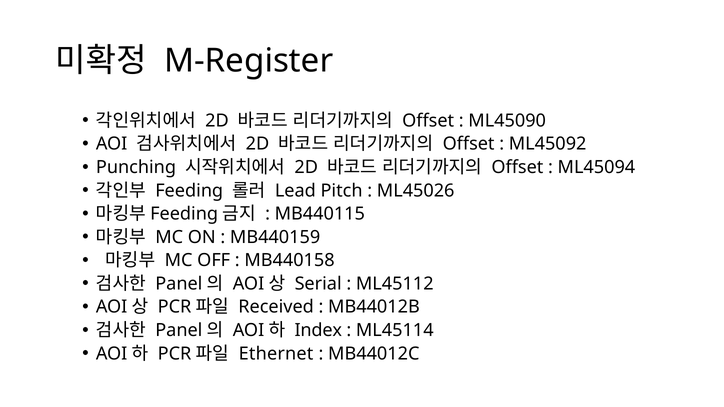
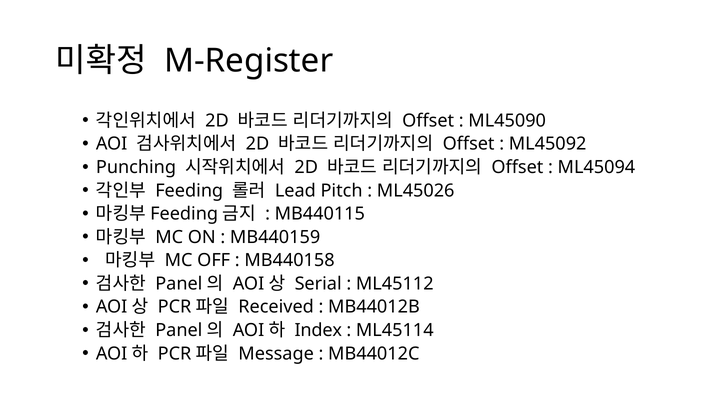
Ethernet: Ethernet -> Message (276, 354)
